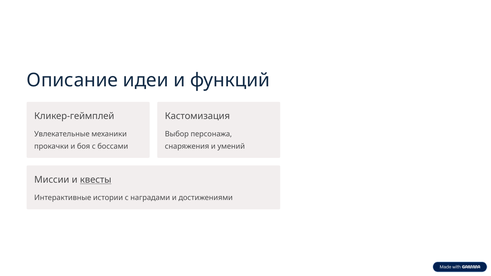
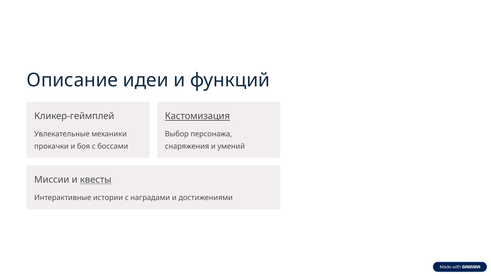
Кастомизация underline: none -> present (197, 116)
